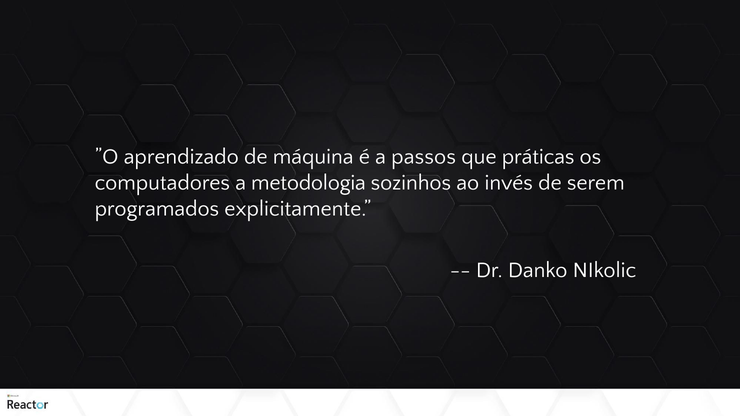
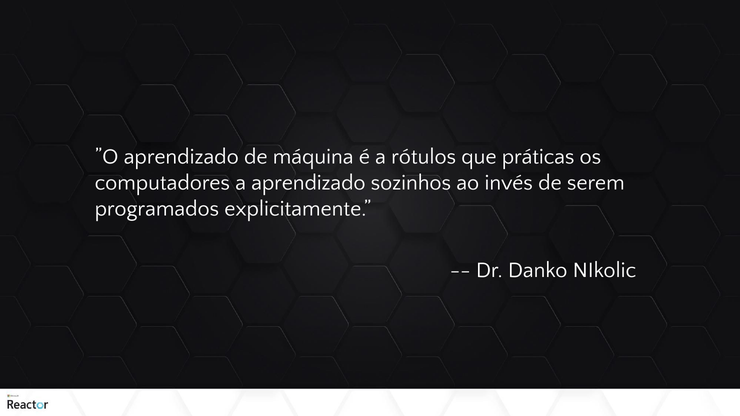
passos: passos -> rótulos (424, 157)
a metodologia: metodologia -> aprendizado (308, 183)
